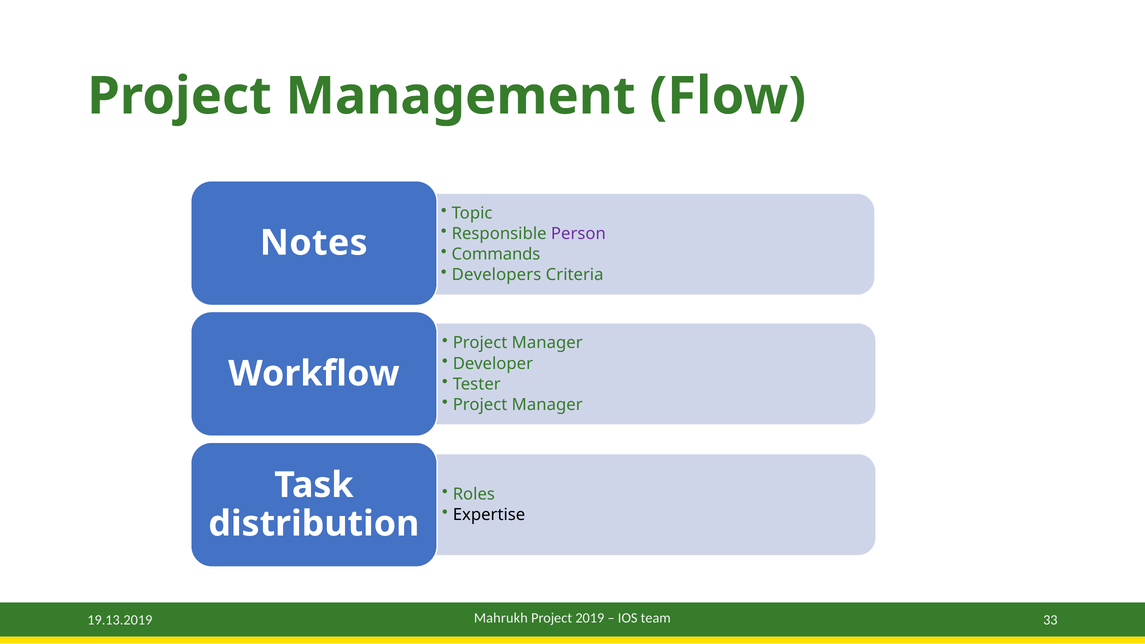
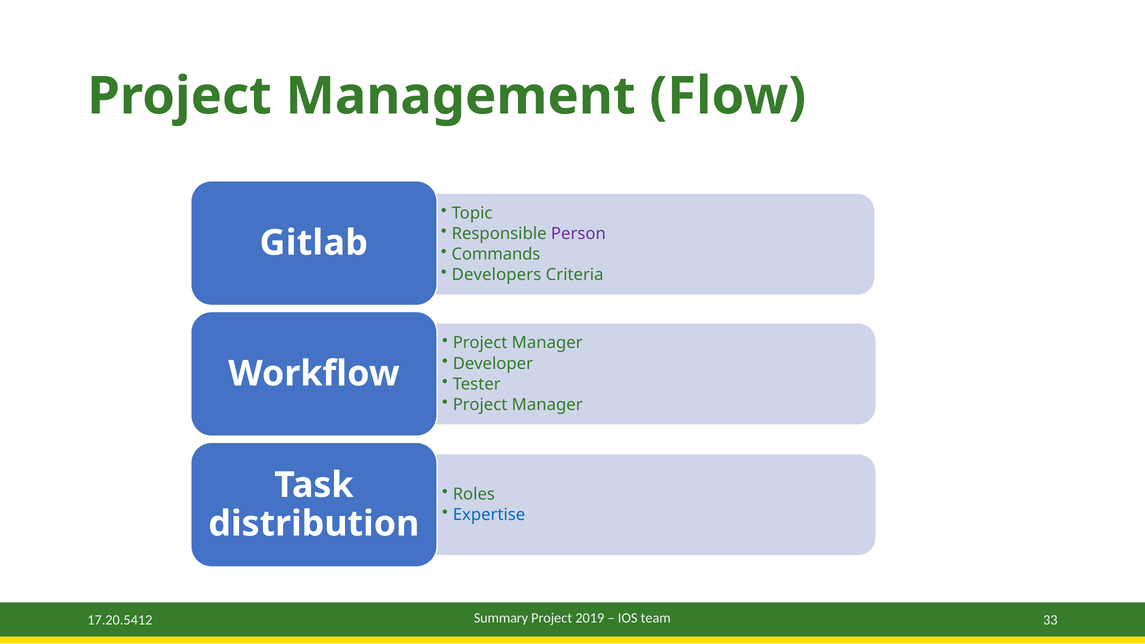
Notes: Notes -> Gitlab (314, 243)
Expertise colour: black -> blue (489, 515)
Mahrukh: Mahrukh -> Summary (501, 618)
19.13.2019: 19.13.2019 -> 17.20.5412 (120, 620)
